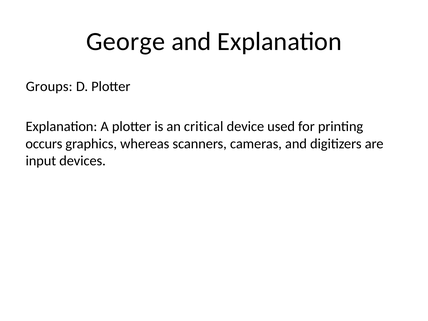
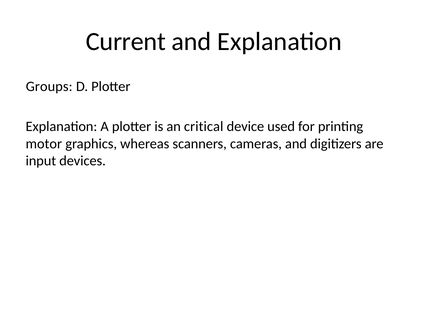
George: George -> Current (126, 41)
occurs: occurs -> motor (44, 144)
